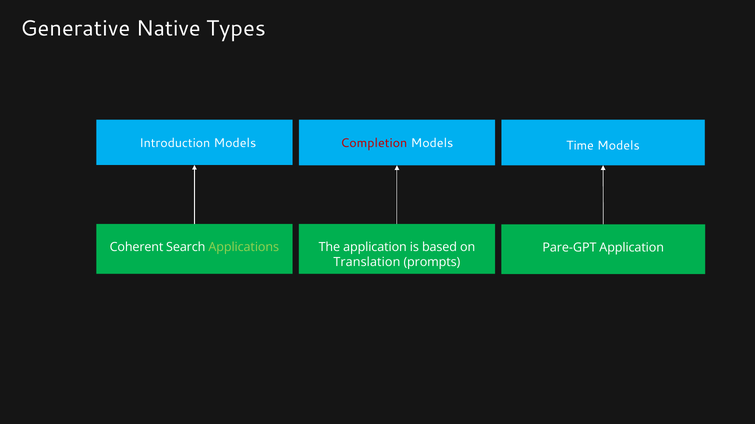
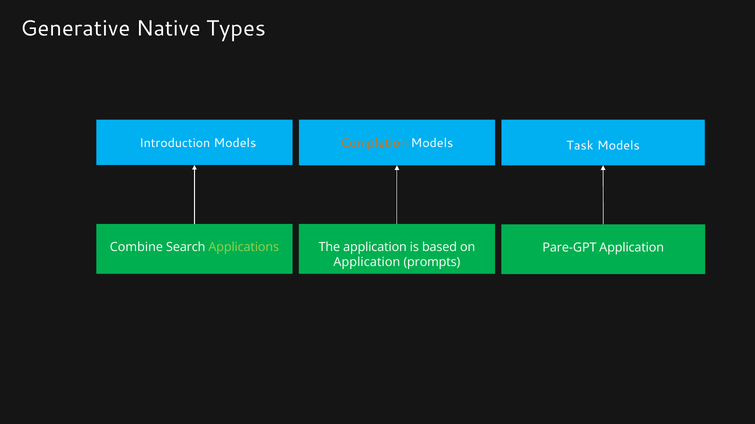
Completion colour: red -> orange (374, 143)
Time: Time -> Task (580, 146)
Coherent: Coherent -> Combine (136, 248)
Translation: Translation -> Application (367, 262)
